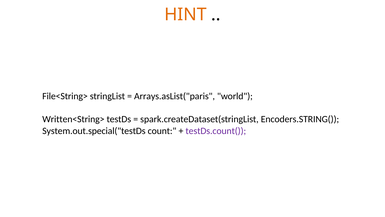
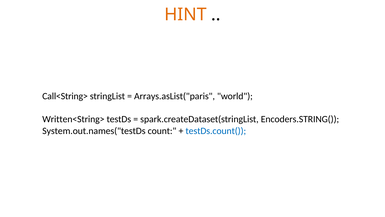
File<String>: File<String> -> Call<String> (65, 96)
System.out.special("testDs: System.out.special("testDs -> System.out.names("testDs (94, 131)
testDs.count( colour: purple -> blue (216, 131)
